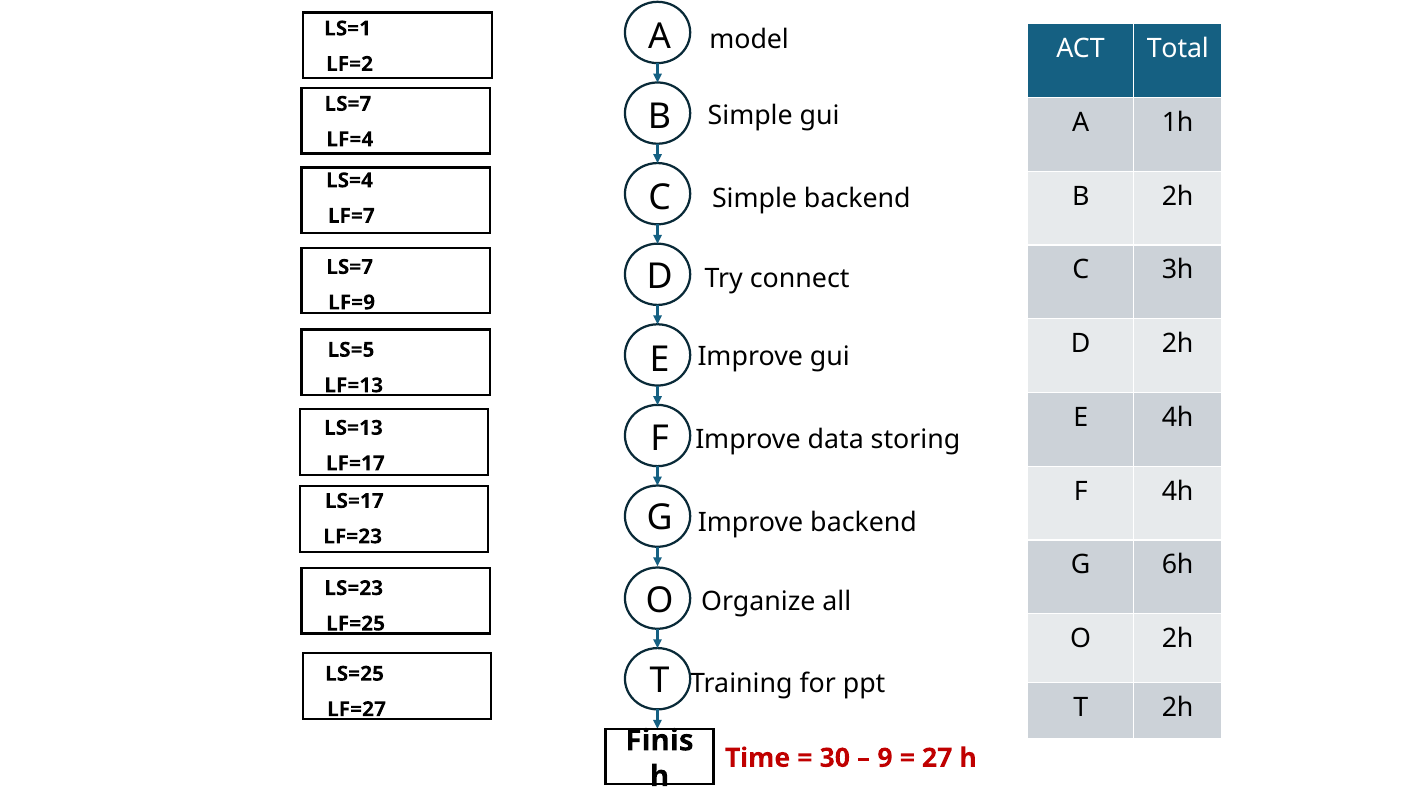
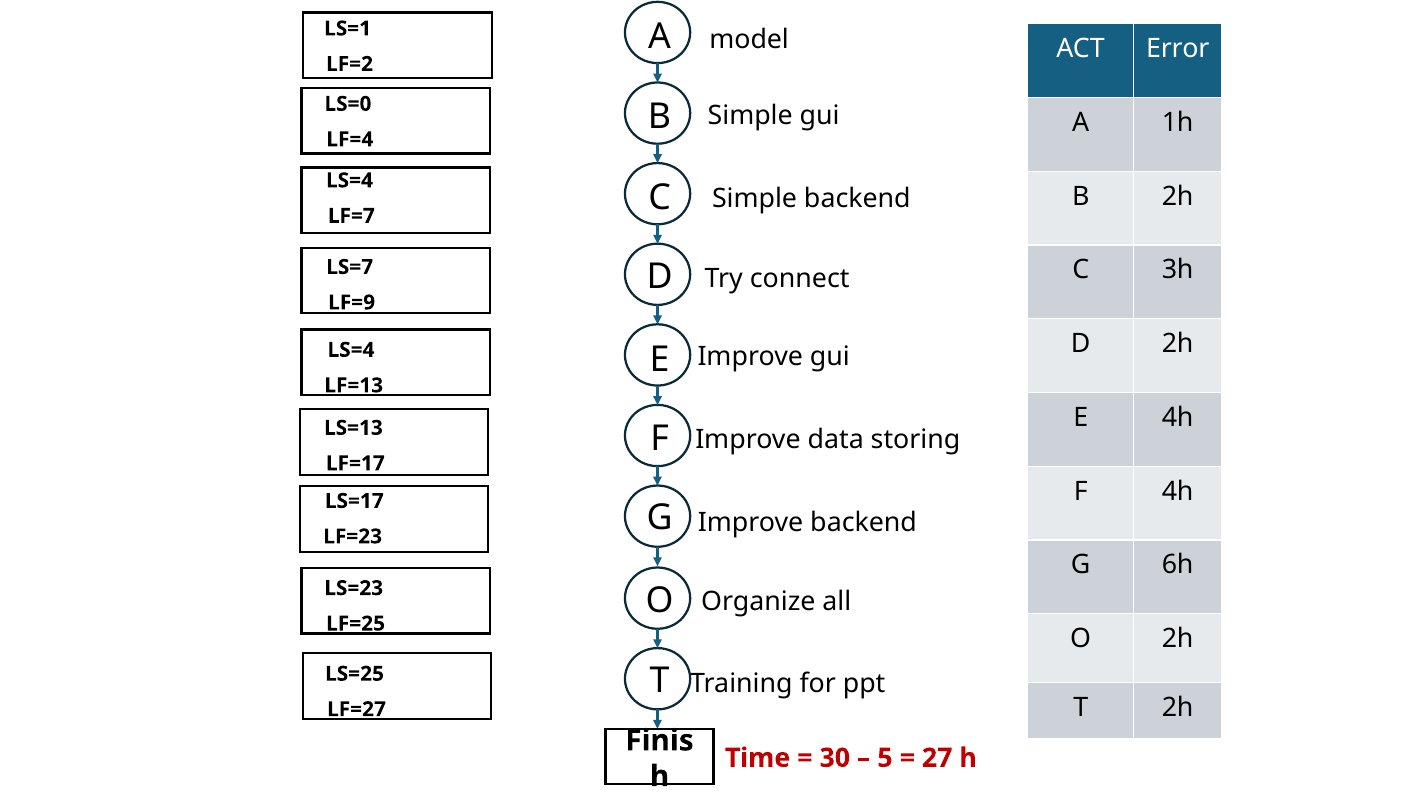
Total: Total -> Error (1178, 49)
LS=7: LS=7 -> LS=0 (348, 104)
LS=5: LS=5 -> LS=4 (351, 350)
9: 9 -> 5 (885, 758)
